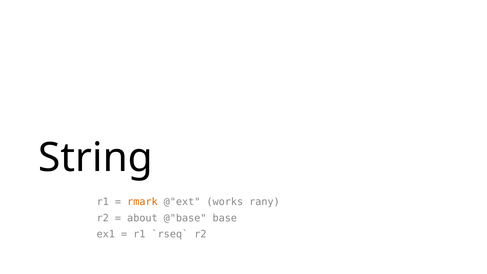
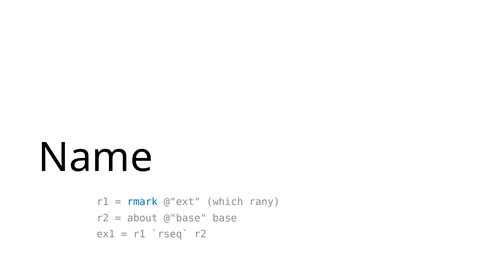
String: String -> Name (96, 158)
rmark colour: orange -> blue (142, 202)
works: works -> which (225, 202)
